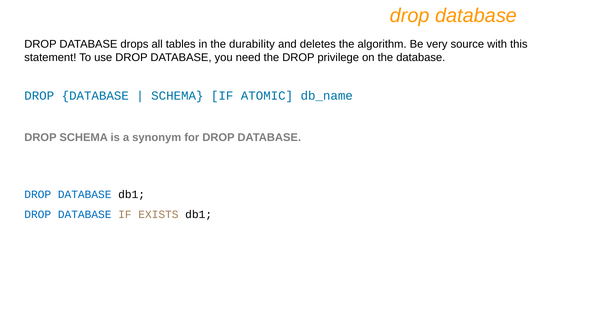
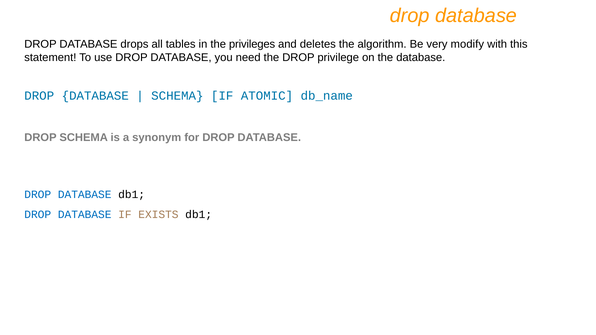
durability: durability -> privileges (252, 44)
source: source -> modify (467, 44)
